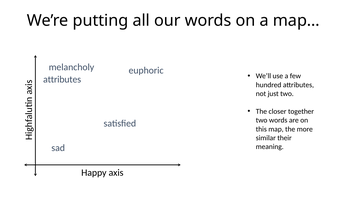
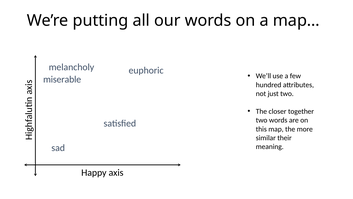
attributes: attributes -> miserable (62, 79)
